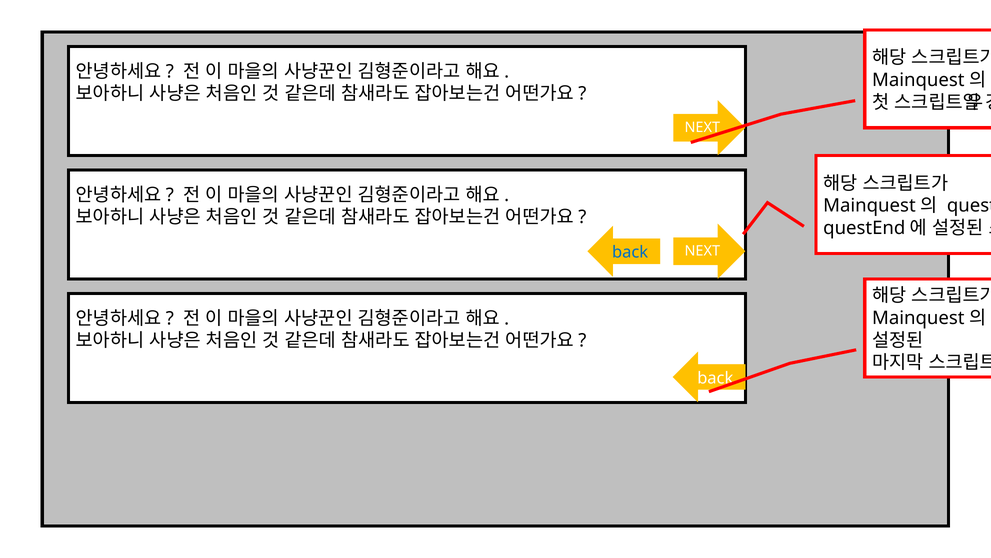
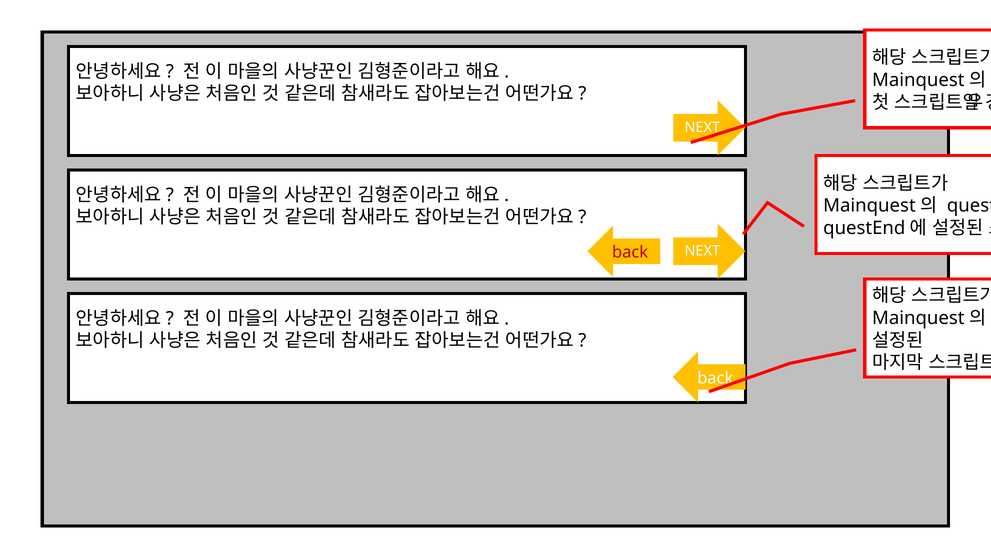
back colour: blue -> red (630, 252)
